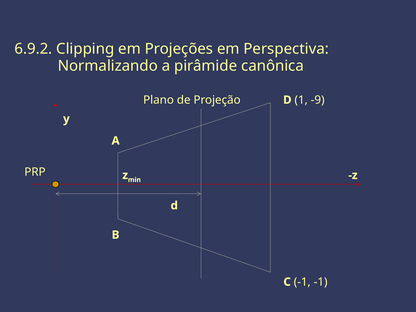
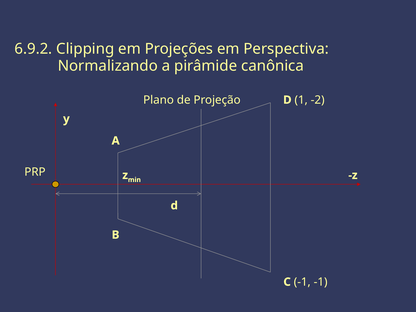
-9: -9 -> -2 (318, 100)
